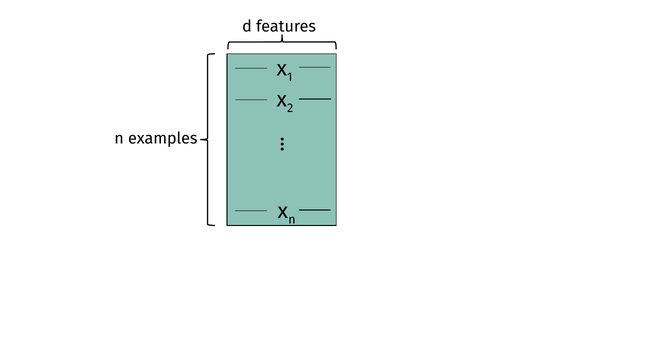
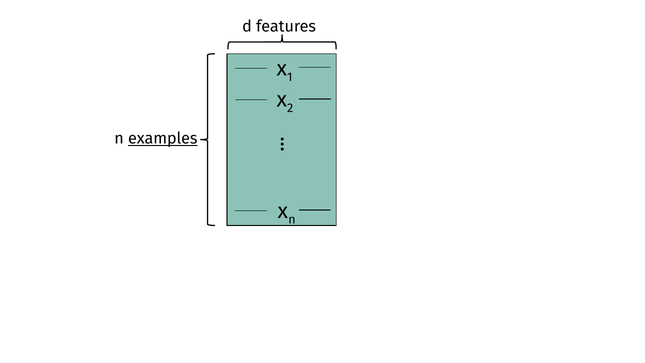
examples underline: none -> present (163, 138)
